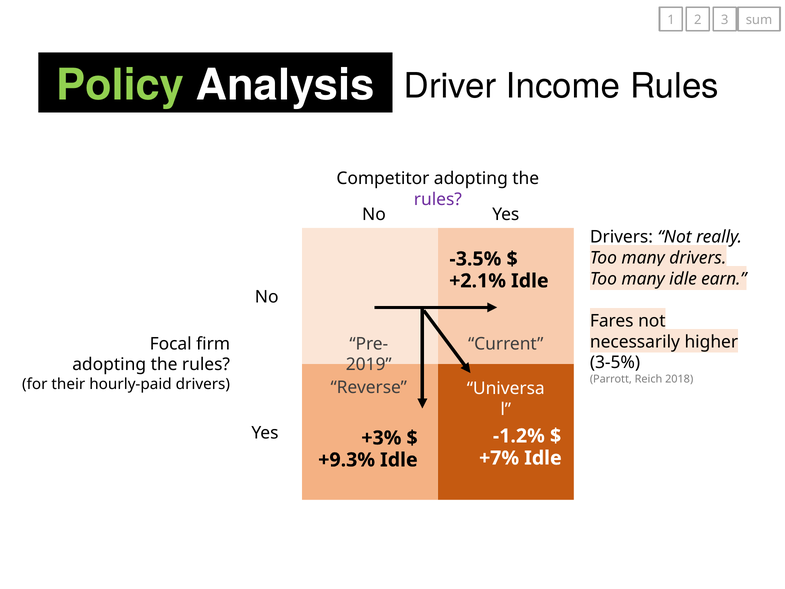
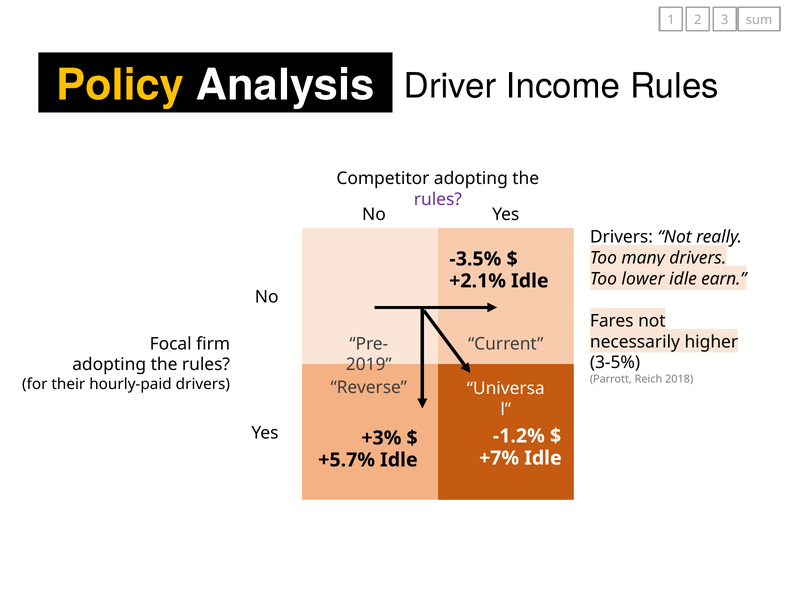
Policy colour: light green -> yellow (120, 85)
many: many -> lower (643, 279)
+9.3%: +9.3% -> +5.7% (347, 460)
